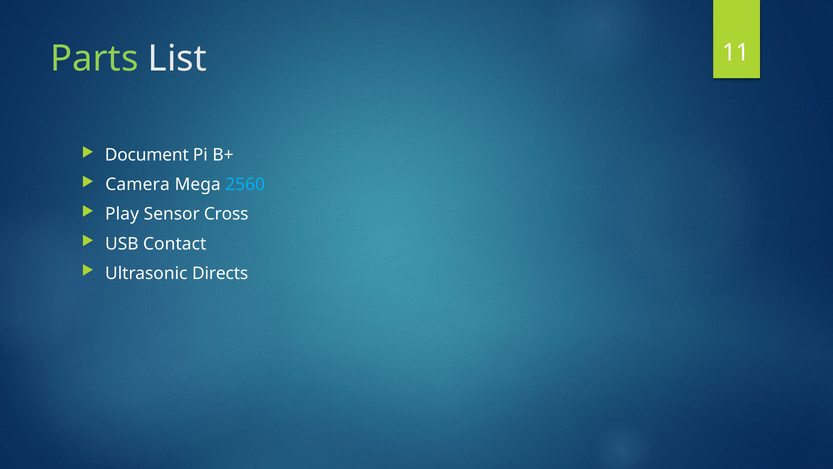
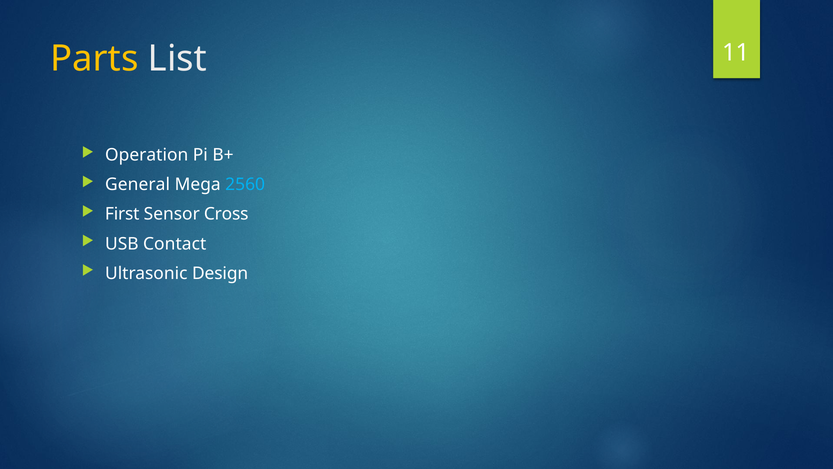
Parts colour: light green -> yellow (94, 58)
Document: Document -> Operation (147, 155)
Camera: Camera -> General (138, 185)
Play: Play -> First (122, 214)
Directs: Directs -> Design (220, 273)
